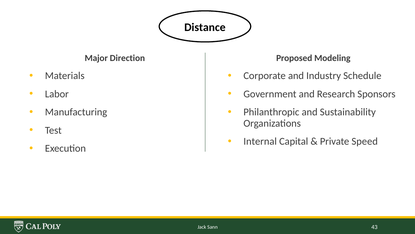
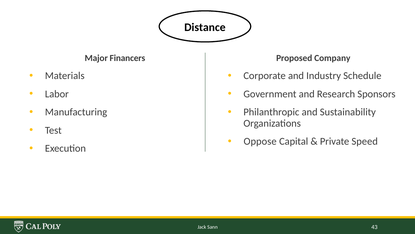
Direction: Direction -> Financers (127, 58)
Modeling: Modeling -> Company (332, 58)
Internal: Internal -> Oppose (260, 141)
